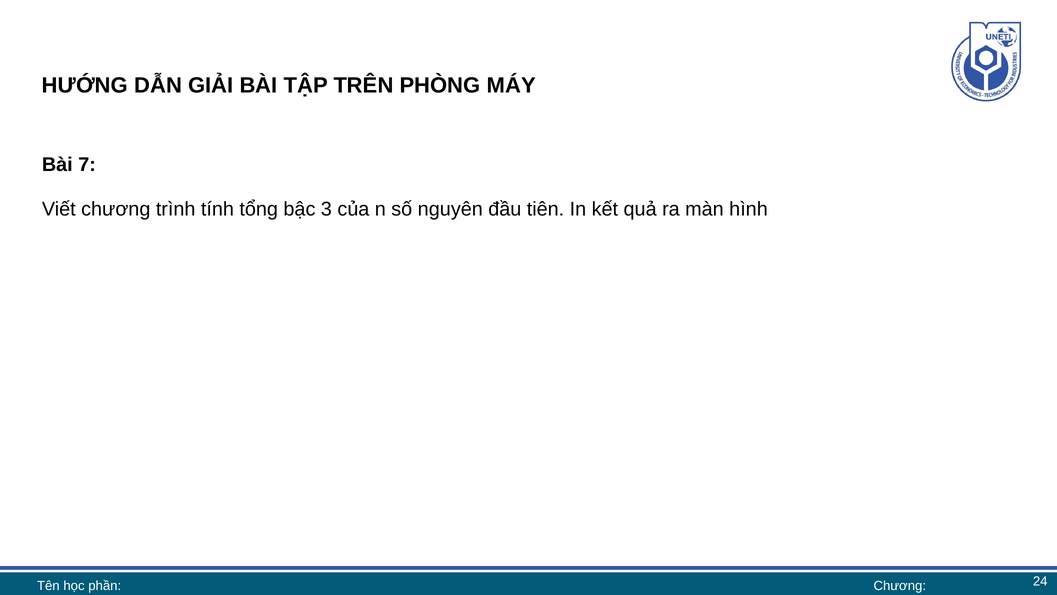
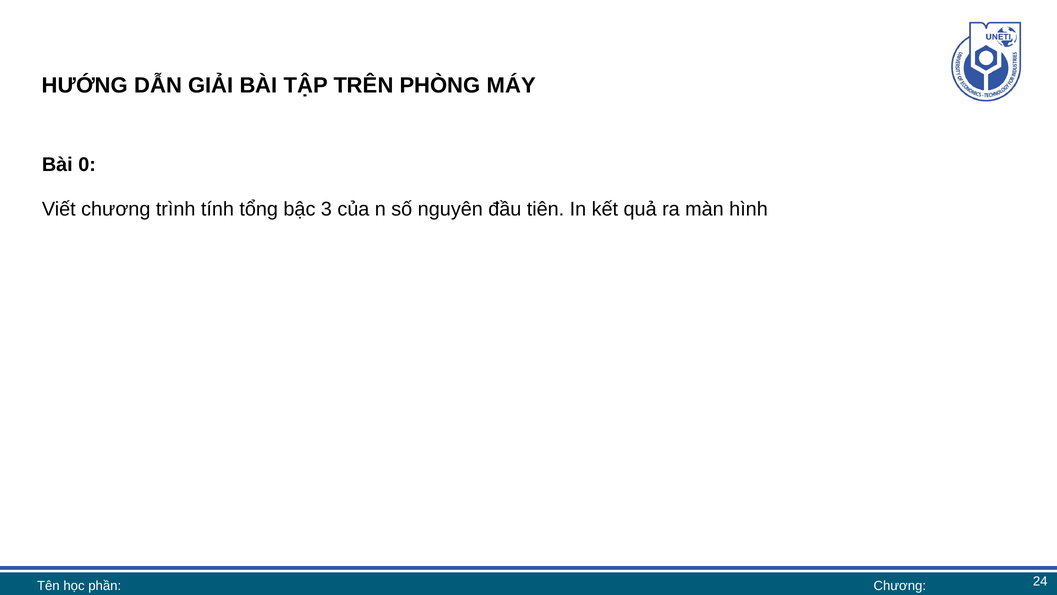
7: 7 -> 0 (87, 165)
